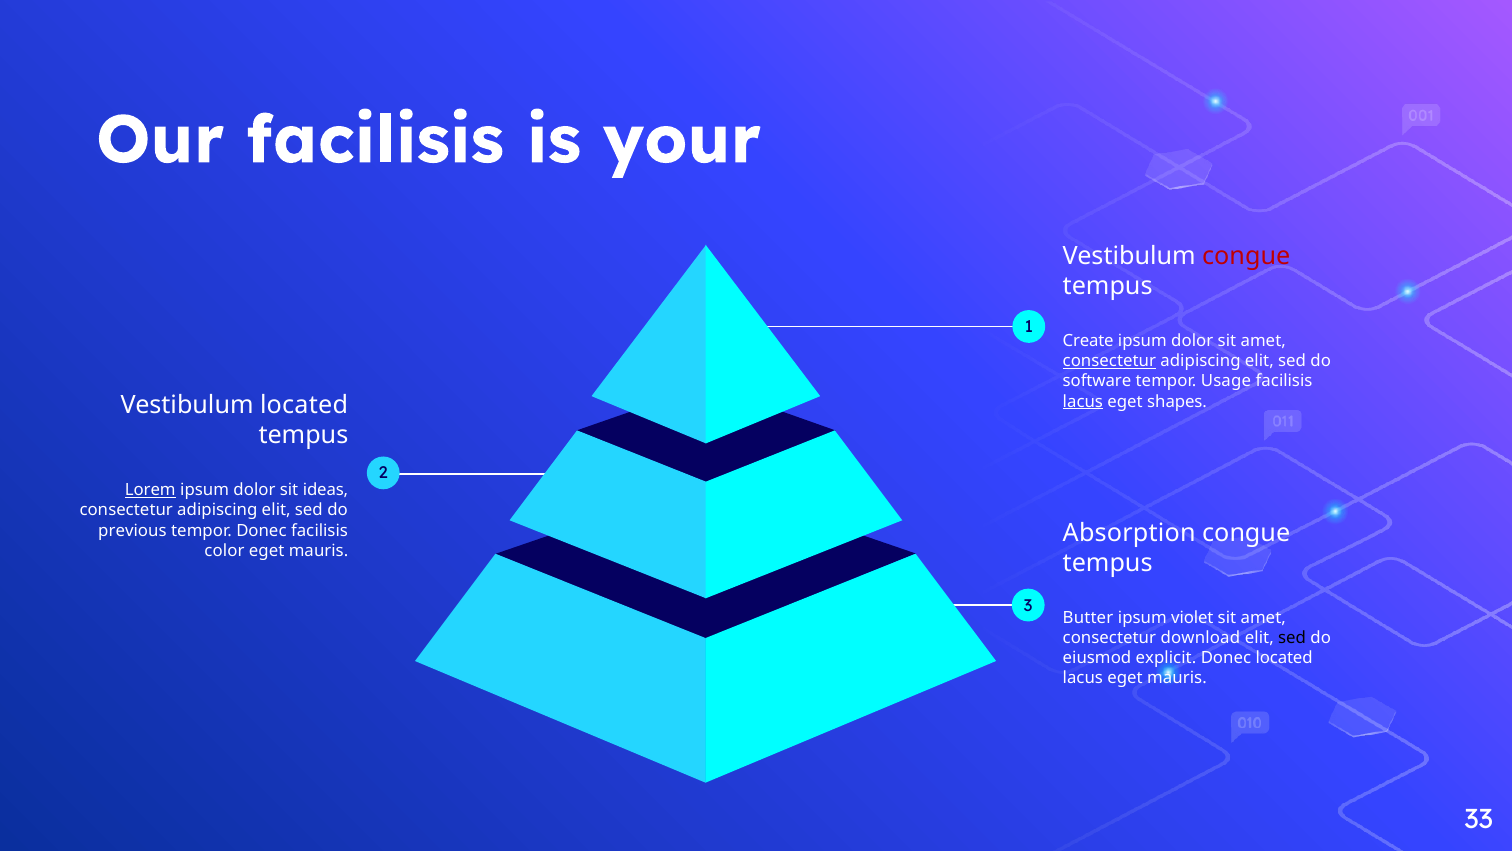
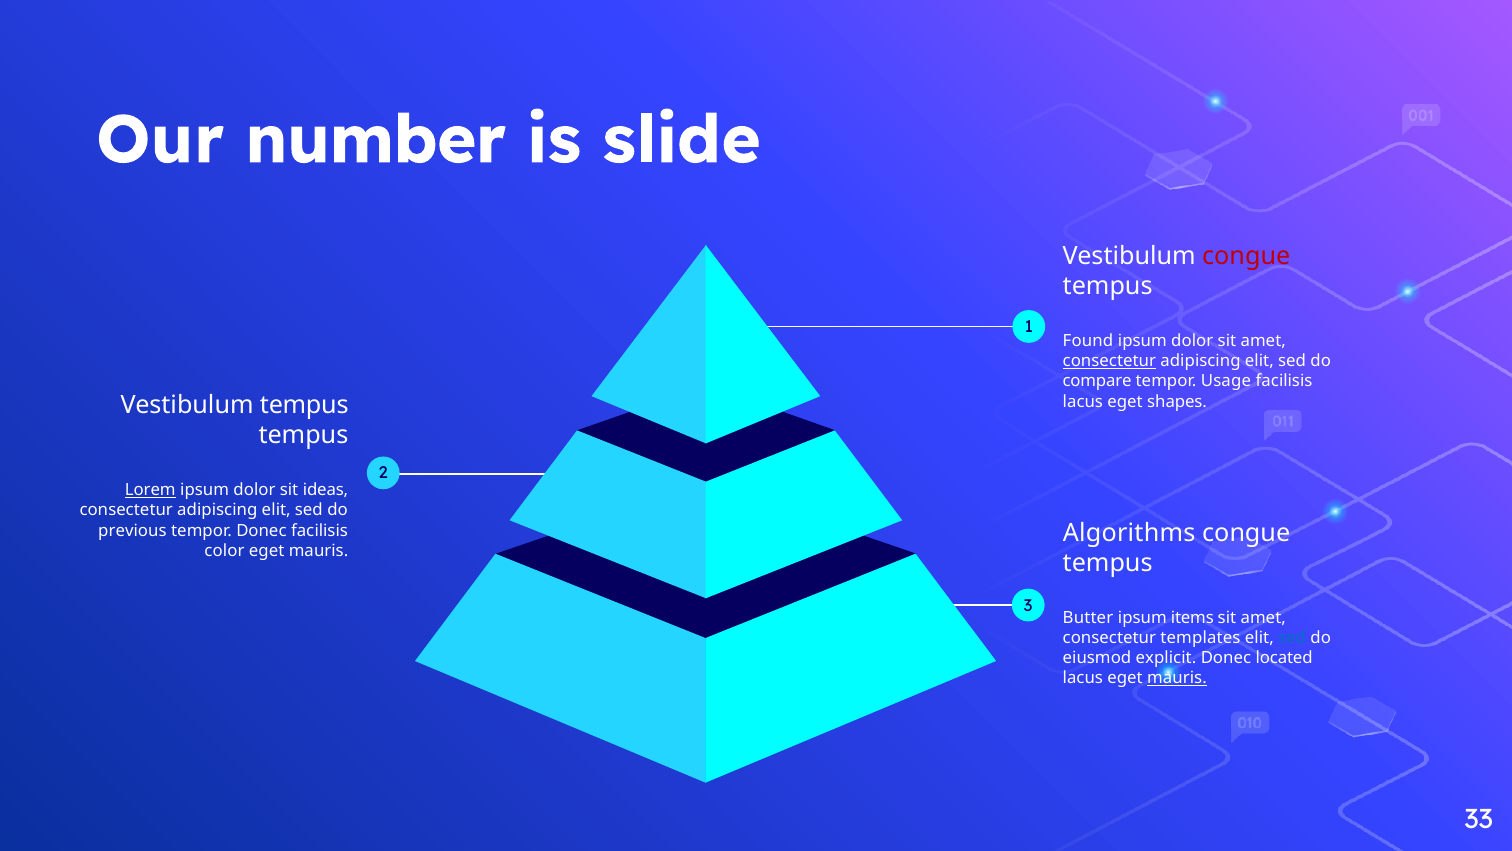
Our facilisis: facilisis -> number (376, 140)
your: your -> slide (682, 140)
Create: Create -> Found (1088, 341)
software: software -> compare (1097, 381)
lacus underline: present -> none (1083, 401)
Vestibulum located: located -> tempus (304, 405)
Absorption: Absorption -> Algorithms (1129, 533)
violet: violet -> items (1192, 618)
download: download -> templates (1200, 638)
sed colour: black -> blue (1292, 638)
mauris underline: none -> present (1177, 678)
